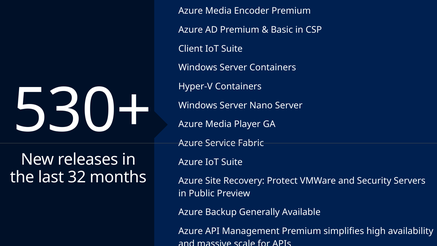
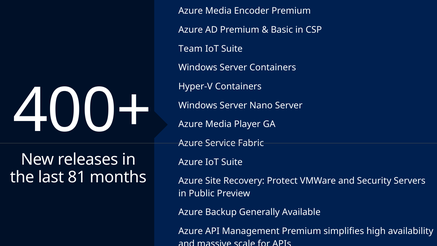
Client: Client -> Team (191, 49)
530+: 530+ -> 400+ (82, 111)
32: 32 -> 81 (77, 177)
